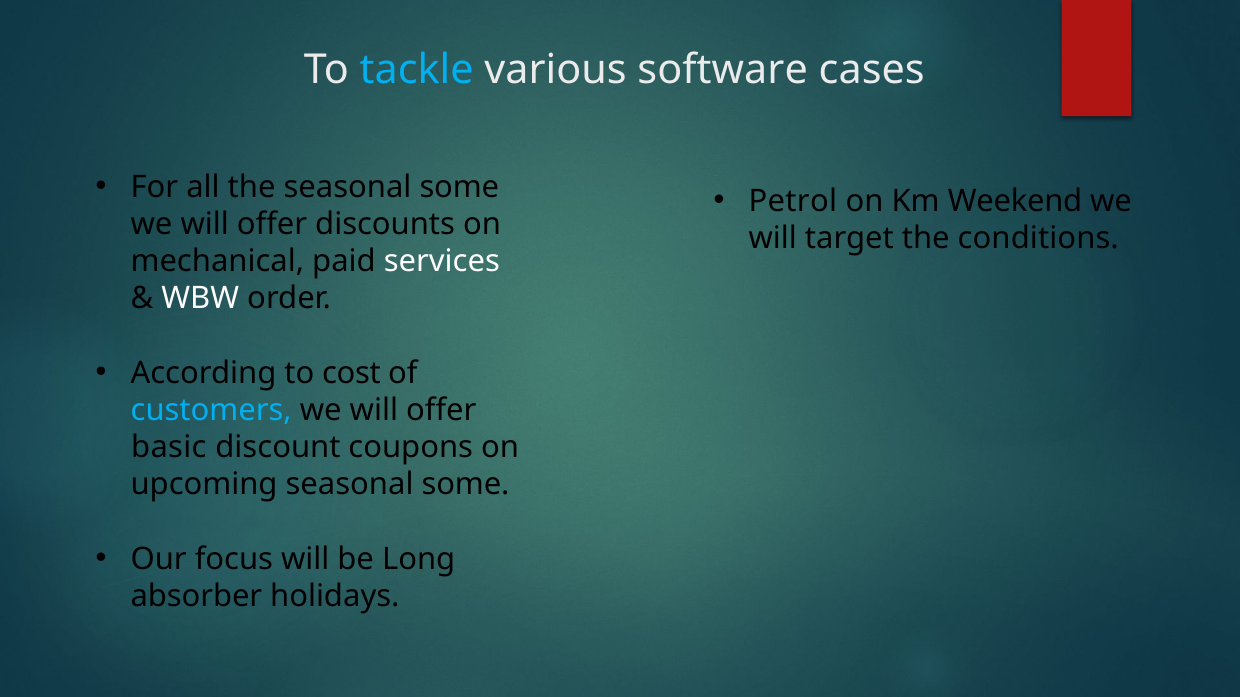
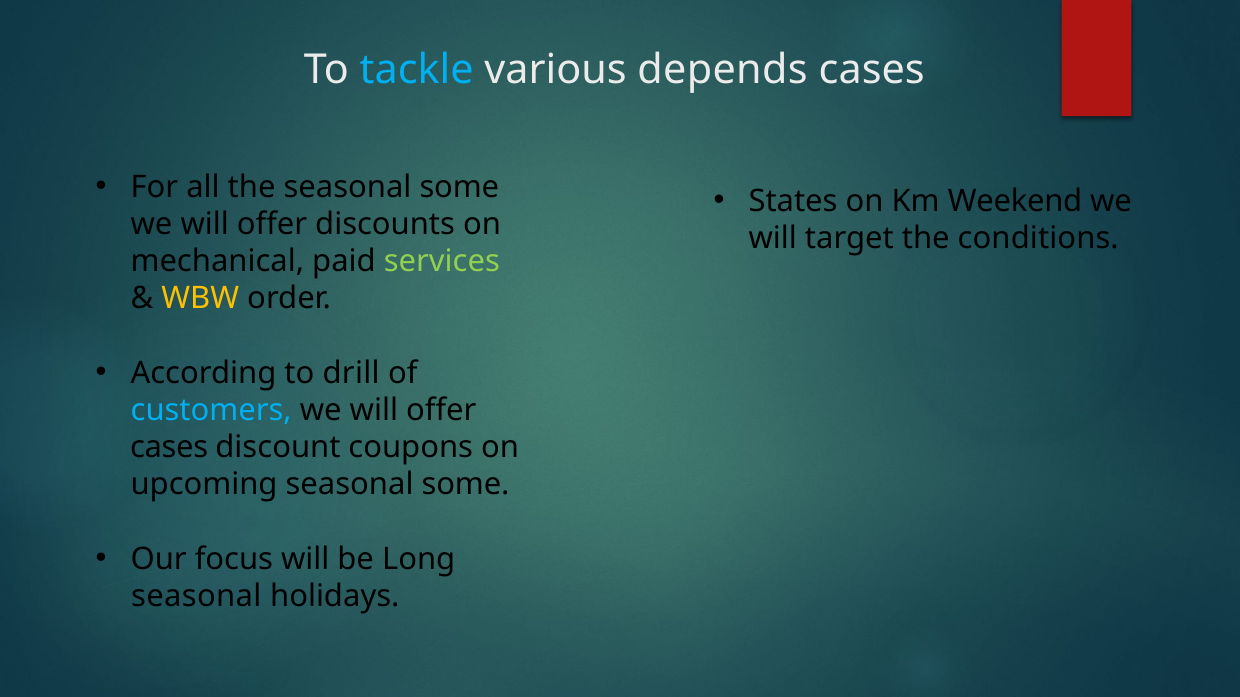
software: software -> depends (723, 70)
Petrol: Petrol -> States (793, 201)
services colour: white -> light green (442, 262)
WBW colour: white -> yellow (200, 299)
cost: cost -> drill (351, 373)
basic: basic -> cases (169, 448)
absorber: absorber -> seasonal (196, 596)
